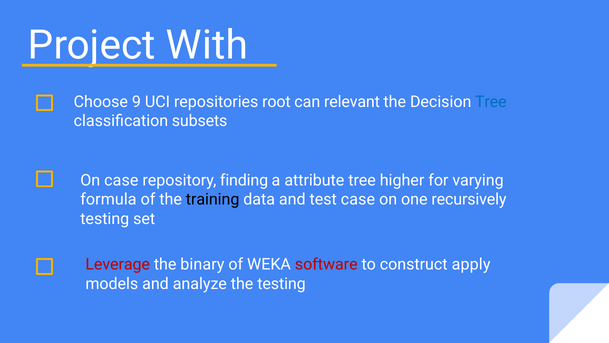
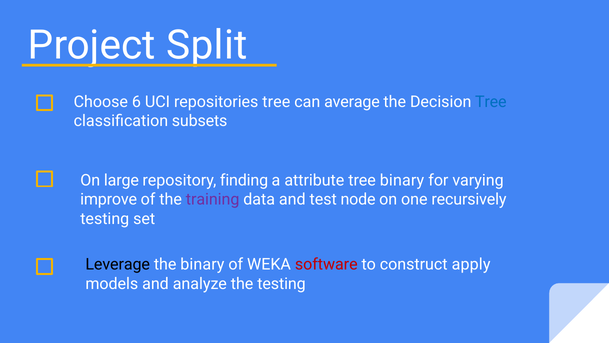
With: With -> Split (207, 45)
9: 9 -> 6 (136, 102)
repositories root: root -> tree (276, 102)
relevant: relevant -> average (352, 102)
On case: case -> large (121, 180)
tree higher: higher -> binary (402, 180)
formula: formula -> improve (109, 199)
training colour: black -> purple (213, 199)
test case: case -> node (358, 199)
Leverage colour: red -> black (118, 264)
